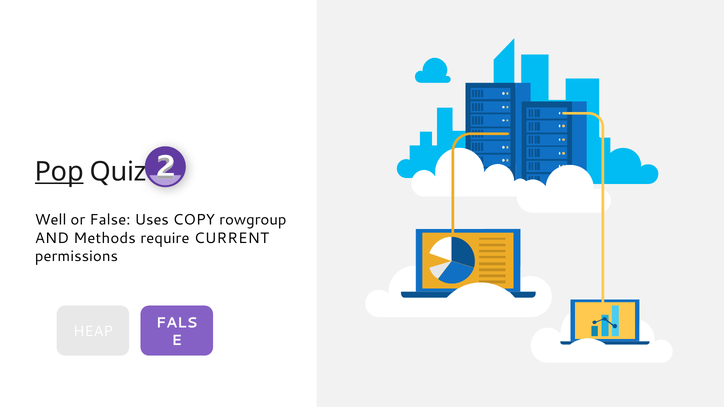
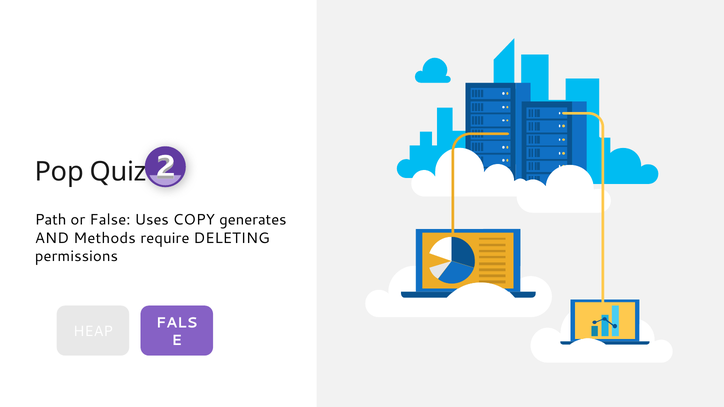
Pop underline: present -> none (59, 172)
Well: Well -> Path (51, 220)
rowgroup: rowgroup -> generates (253, 220)
CURRENT: CURRENT -> DELETING (232, 238)
